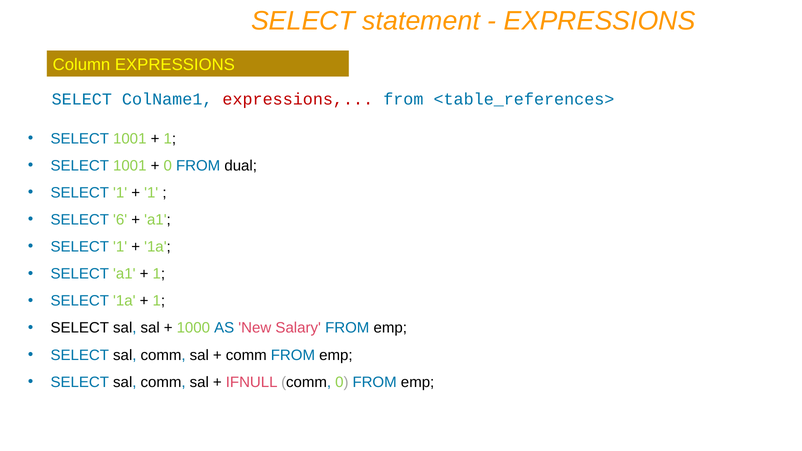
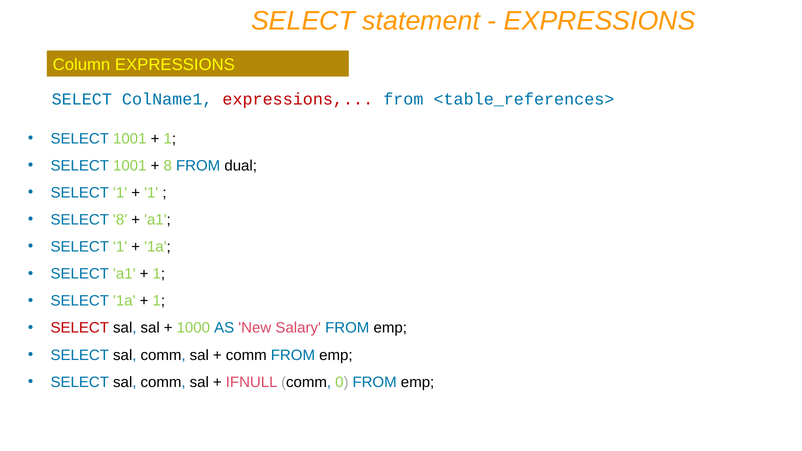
0: 0 -> 8 (168, 166)
SELECT 6: 6 -> 8 (120, 220)
SELECT colour: black -> red (80, 328)
